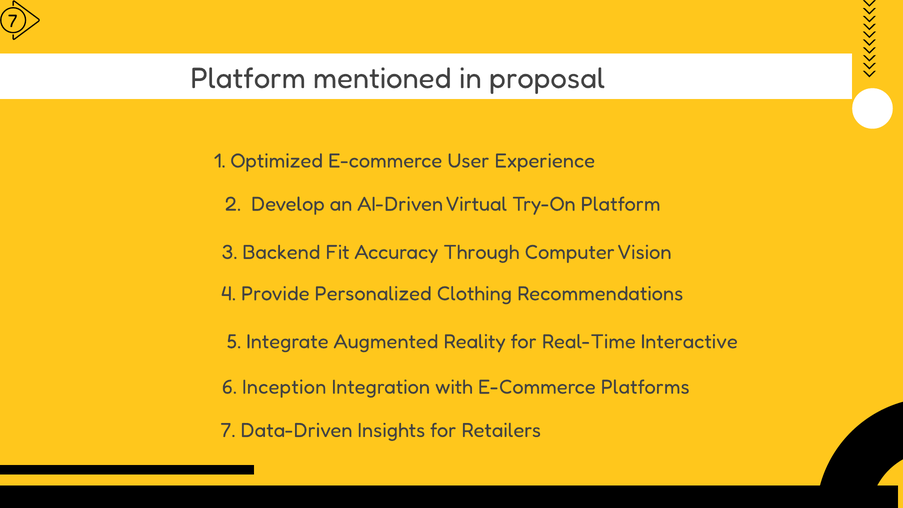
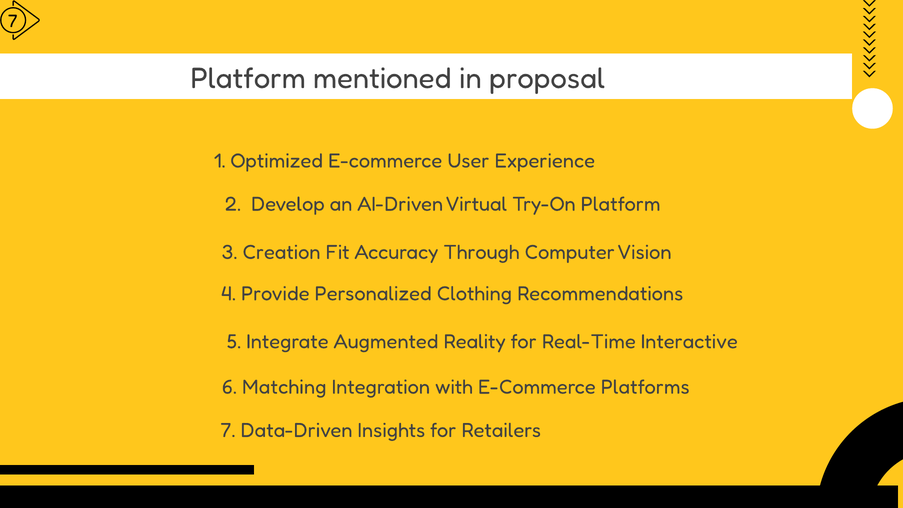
Backend: Backend -> Creation (282, 252)
Inception: Inception -> Matching (284, 387)
